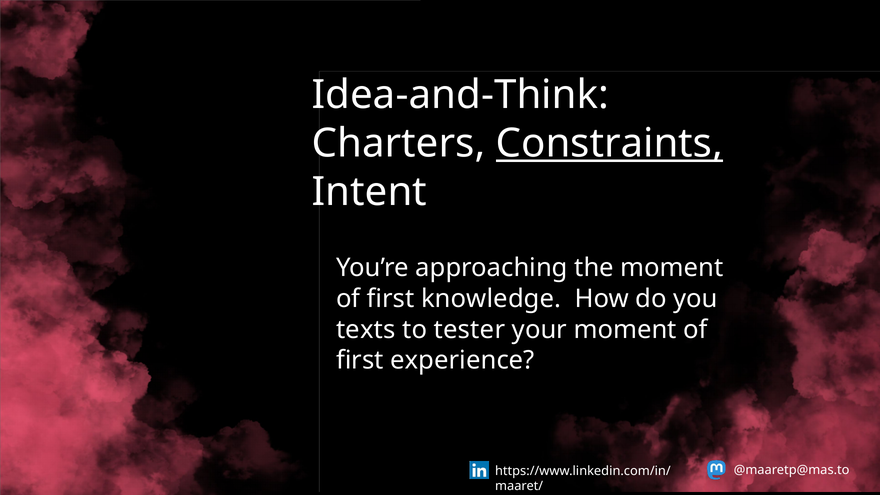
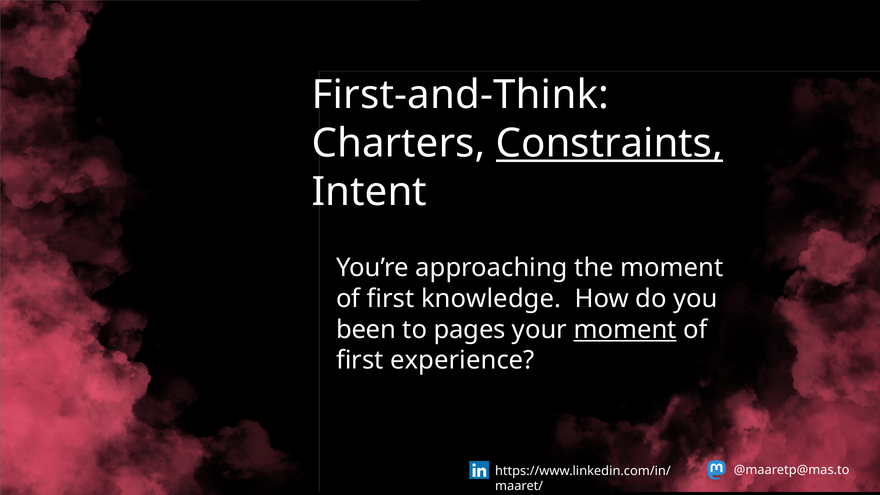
Idea-and-Think: Idea-and-Think -> First-and-Think (460, 95)
texts: texts -> been (366, 330)
tester: tester -> pages (470, 330)
moment underline: none -> present (625, 330)
